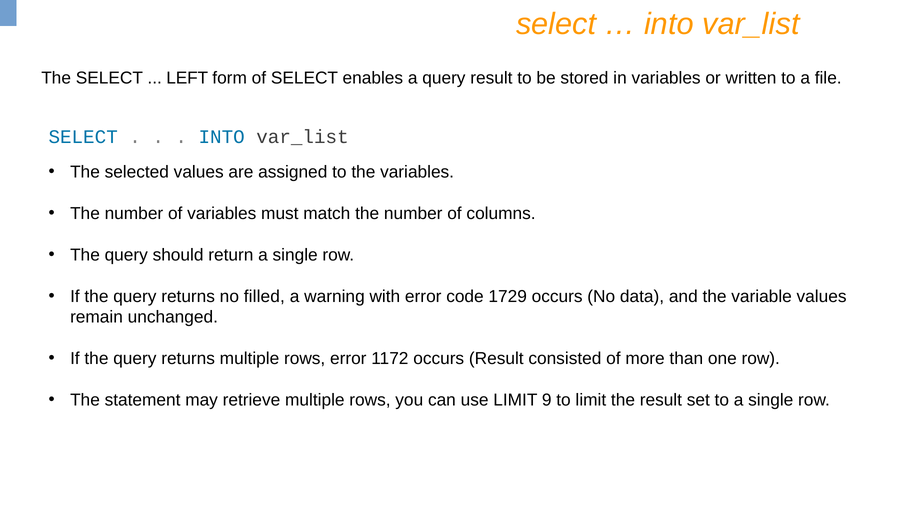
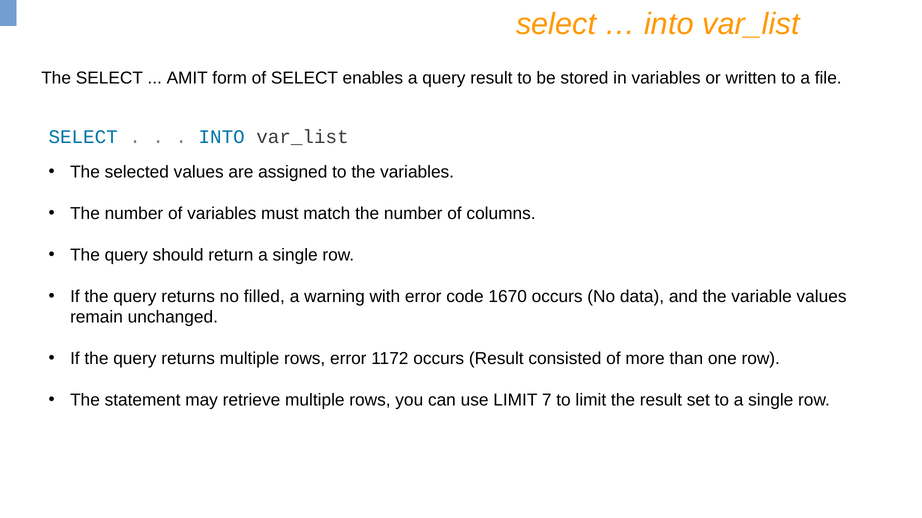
LEFT: LEFT -> AMIT (187, 78)
1729: 1729 -> 1670 (508, 297)
9: 9 -> 7 (547, 401)
